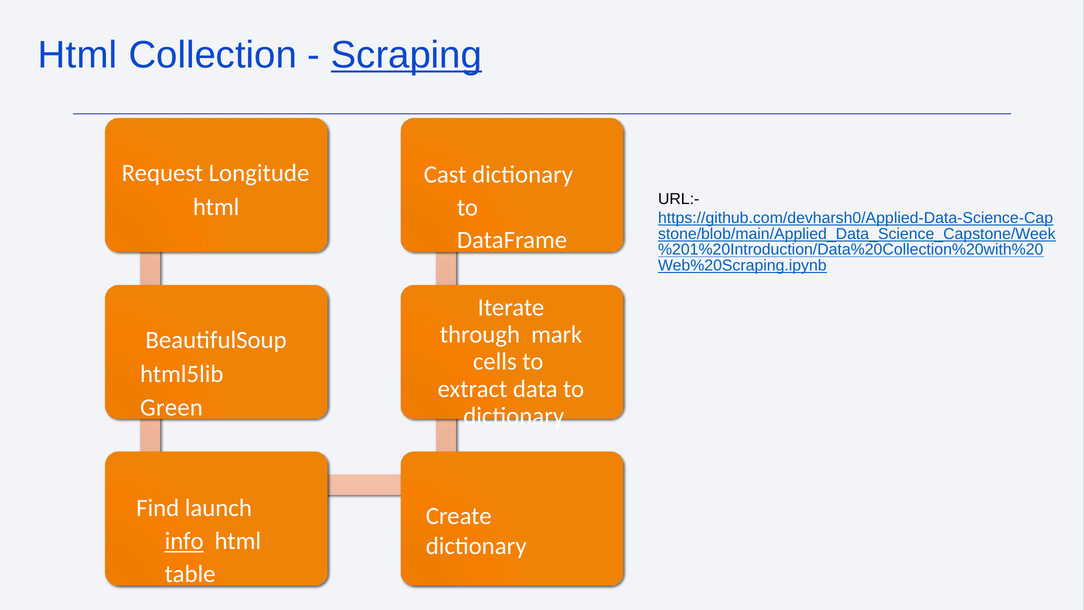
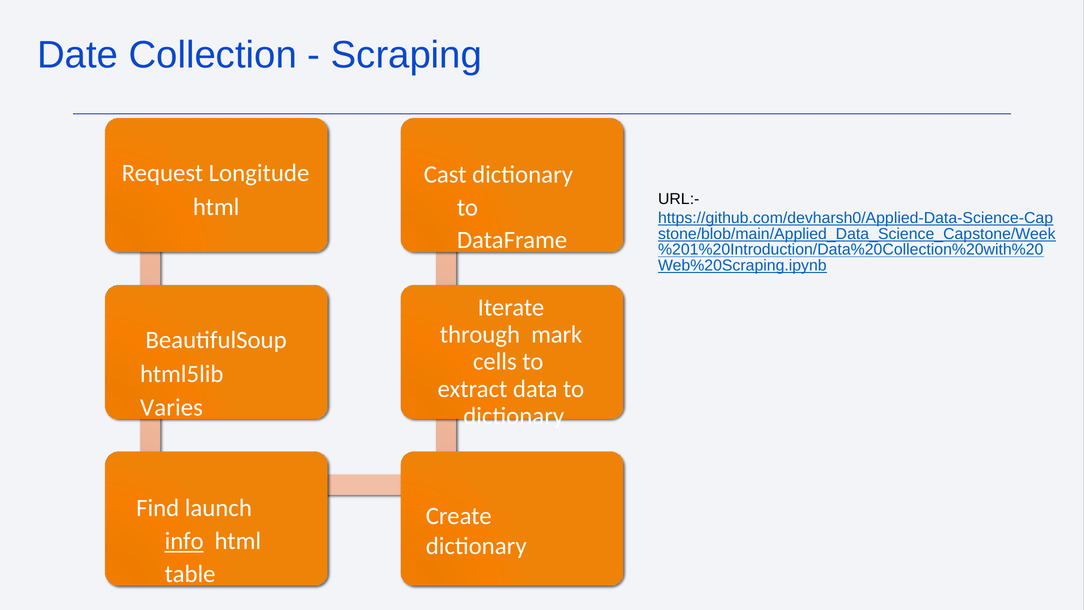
Html: Html -> Date (78, 55)
Scraping underline: present -> none (406, 55)
Green: Green -> Varies (172, 408)
